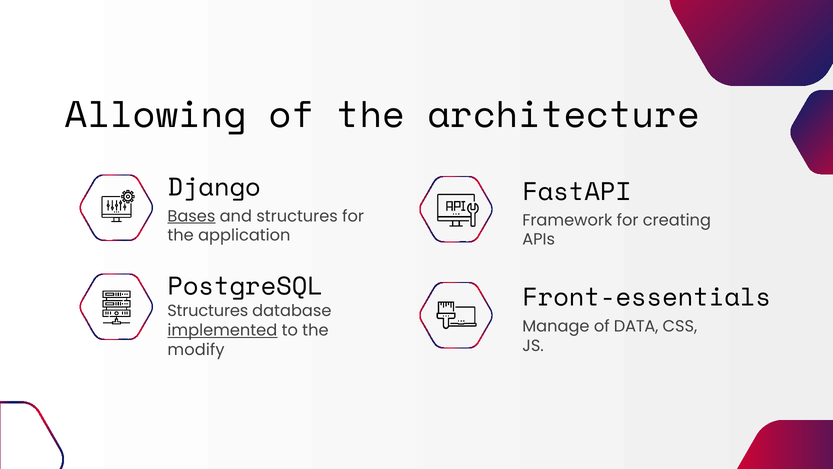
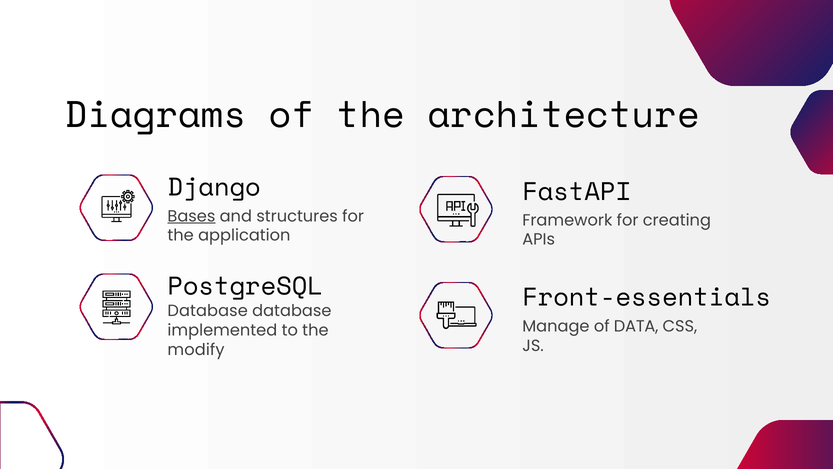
Allowing: Allowing -> Diagrams (156, 115)
Structures: Structures -> Database (208, 311)
implemented underline: present -> none (222, 330)
